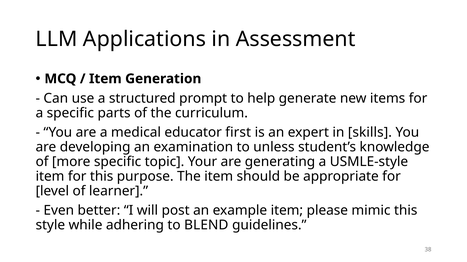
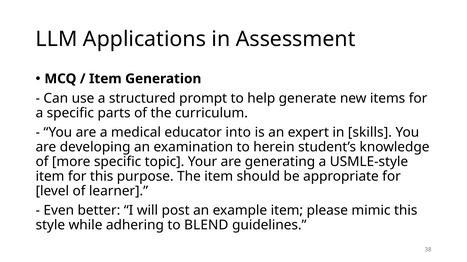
first: first -> into (238, 133)
unless: unless -> herein (274, 147)
